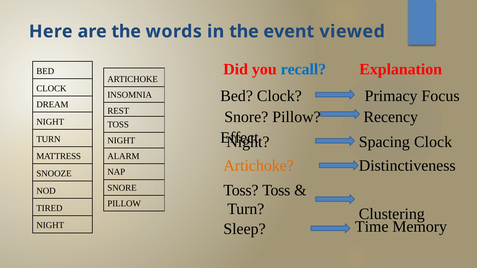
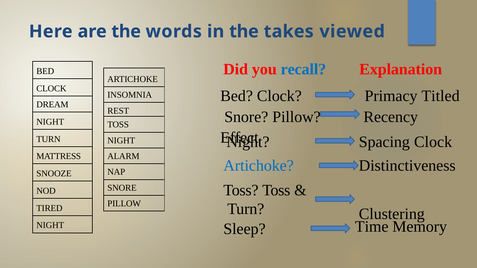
event: event -> takes (289, 31)
Focus: Focus -> Titled (441, 96)
Artichoke colour: orange -> blue (259, 166)
